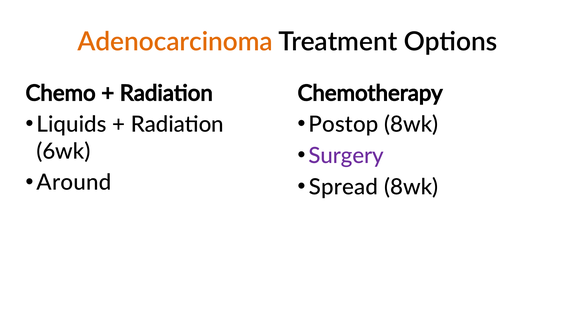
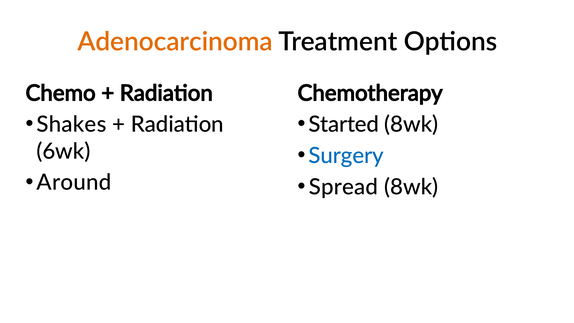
Liquids: Liquids -> Shakes (71, 124)
Postop: Postop -> Started (344, 124)
Surgery colour: purple -> blue (346, 156)
